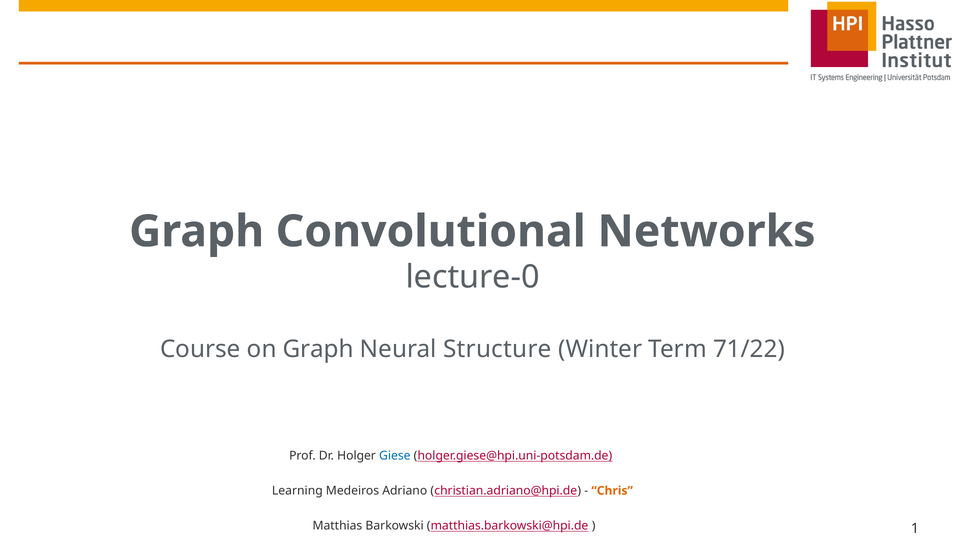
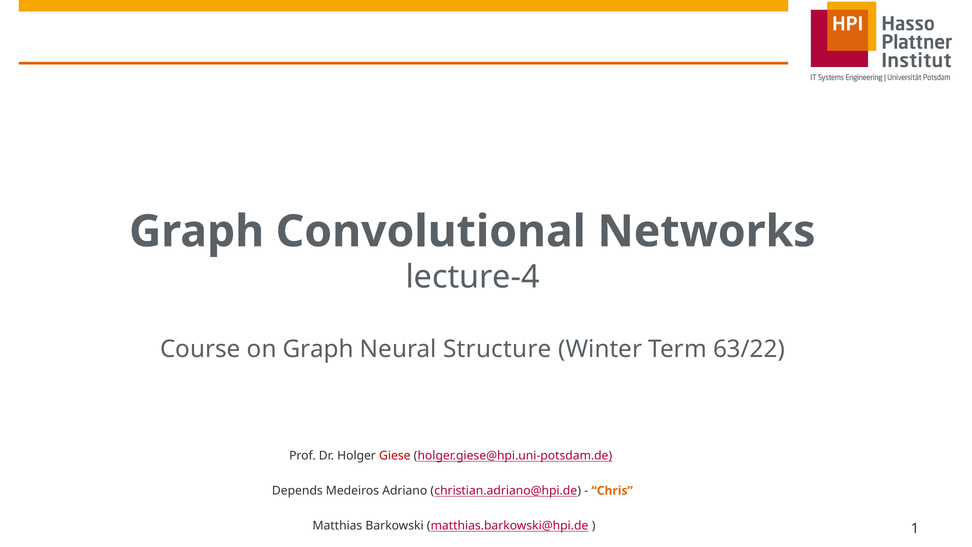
lecture-0: lecture-0 -> lecture-4 (473, 277)
71/22: 71/22 -> 63/22 (749, 349)
Giese colour: blue -> red (395, 455)
Learning: Learning -> Depends (297, 491)
